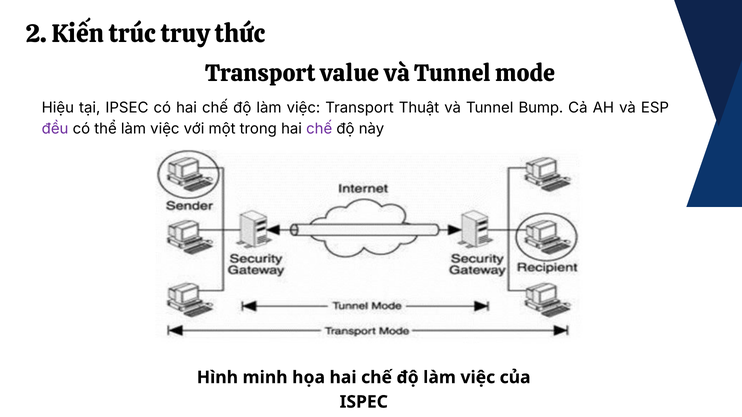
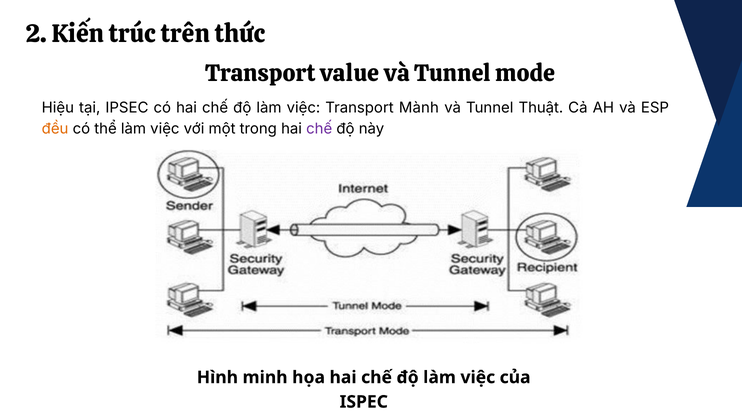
truy: truy -> trên (185, 34)
Thuật: Thuật -> Mành (419, 108)
Bump: Bump -> Thuật (541, 108)
đều colour: purple -> orange (55, 129)
